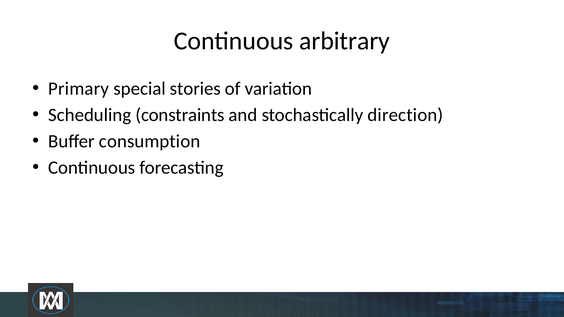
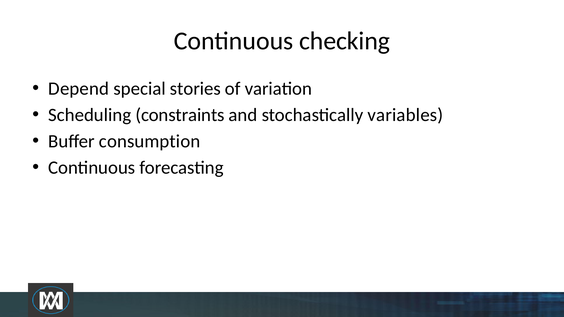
arbitrary: arbitrary -> checking (345, 41)
Primary: Primary -> Depend (79, 89)
direction: direction -> variables (405, 115)
